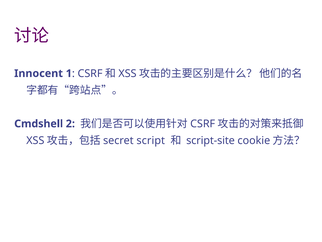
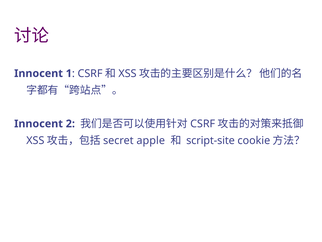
Cmdshell: Cmdshell -> Innocent (39, 124)
script: script -> apple (151, 140)
